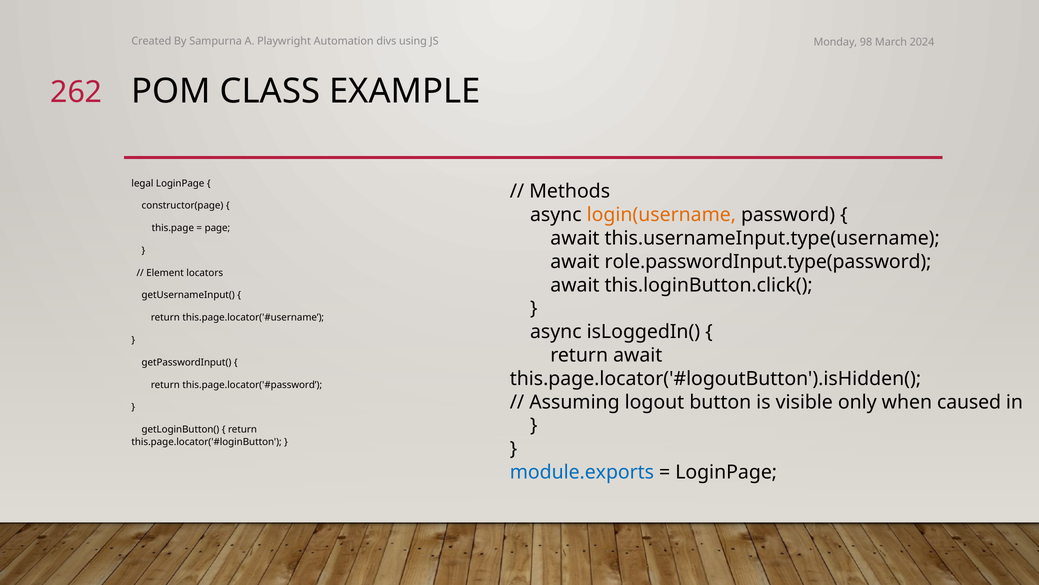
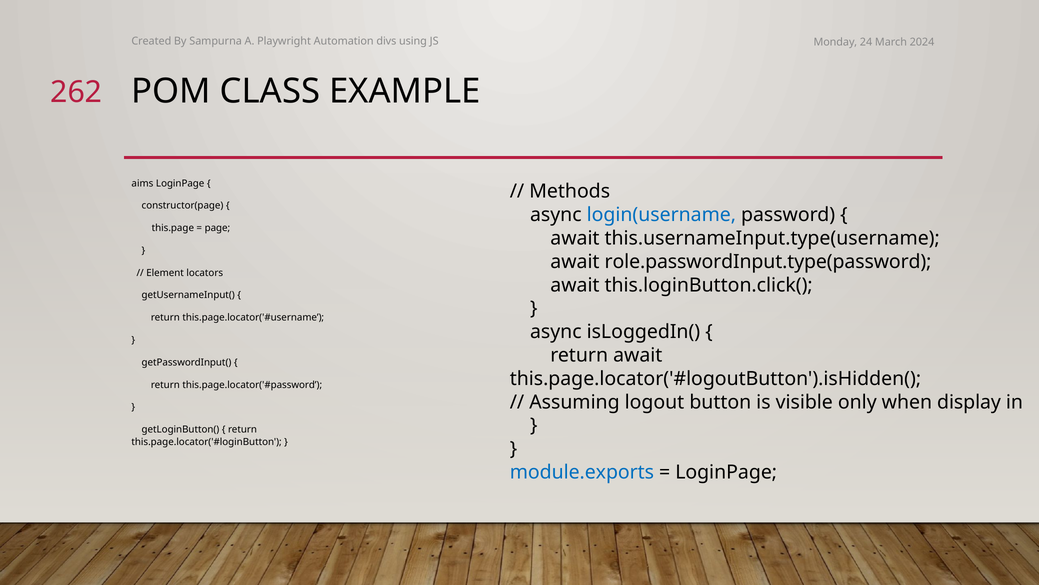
98: 98 -> 24 (866, 42)
legal: legal -> aims (142, 183)
login(username colour: orange -> blue (661, 215)
caused: caused -> display (969, 402)
